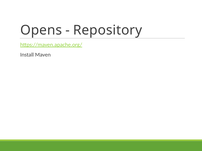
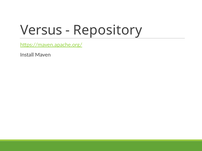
Opens: Opens -> Versus (41, 30)
